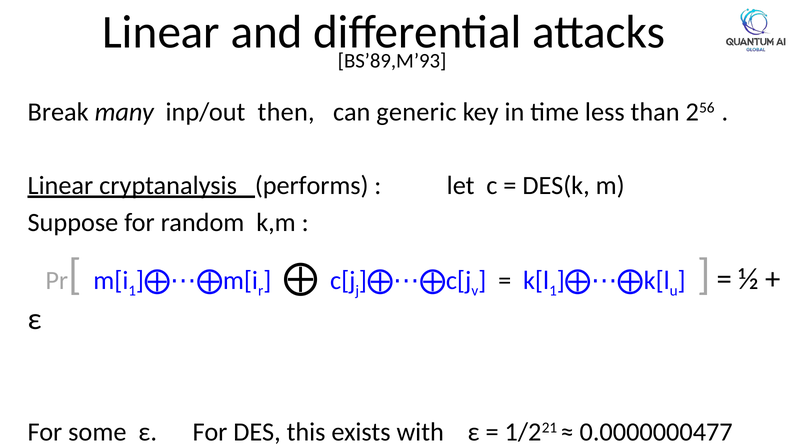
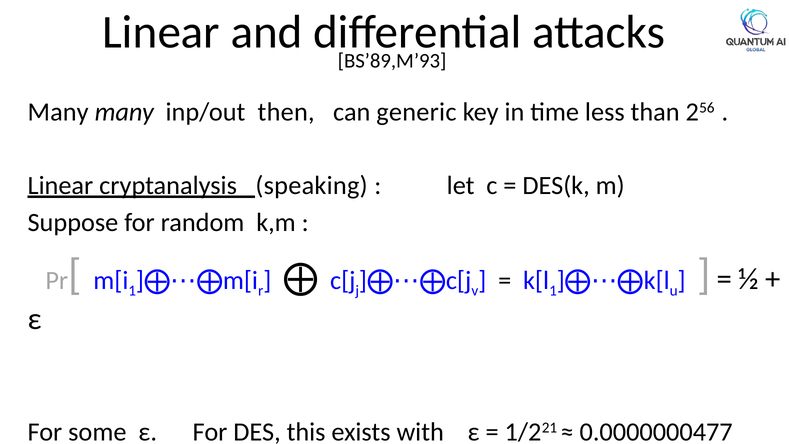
Break: Break -> Many (58, 112)
performs: performs -> speaking (312, 186)
